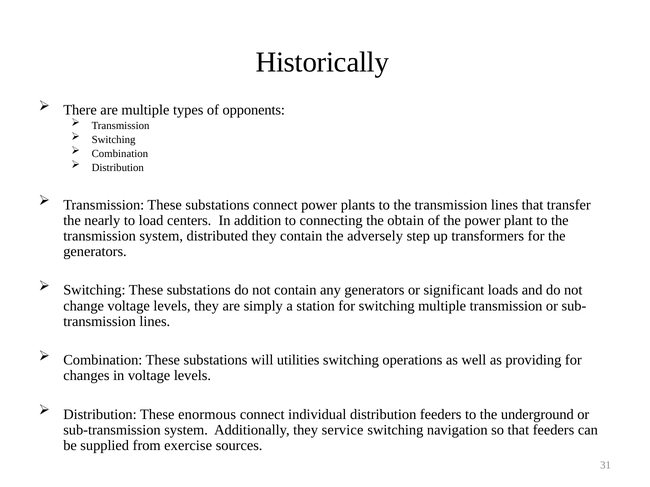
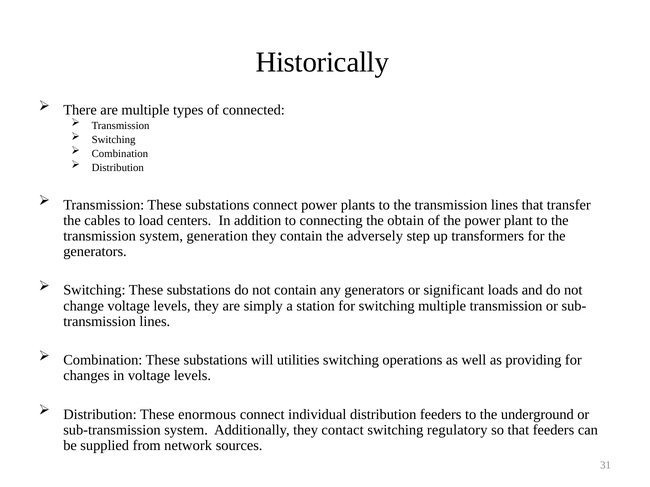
opponents: opponents -> connected (254, 110)
nearly: nearly -> cables (102, 221)
distributed: distributed -> generation (217, 236)
service: service -> contact (343, 430)
navigation: navigation -> regulatory (457, 430)
exercise: exercise -> network (188, 446)
